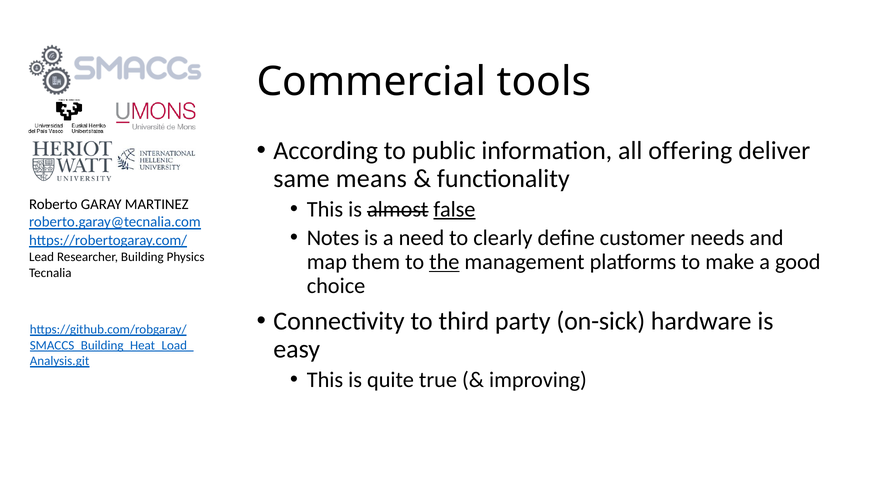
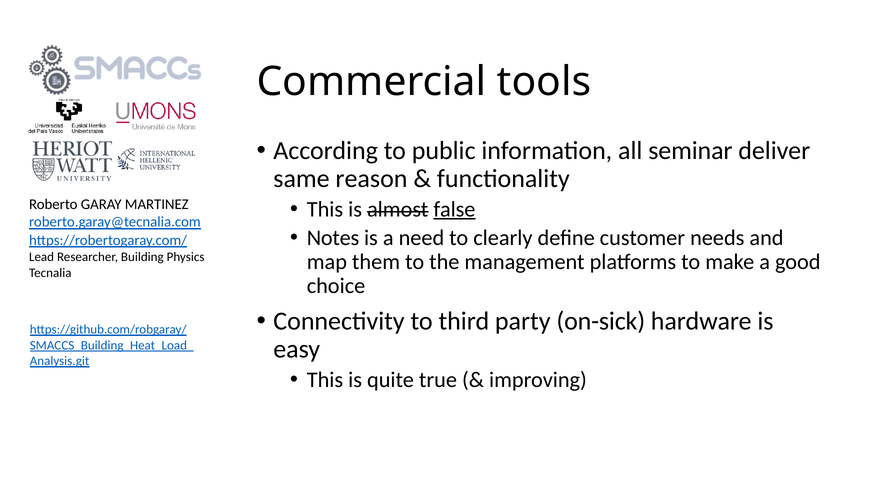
offering: offering -> seminar (690, 151)
means: means -> reason (371, 179)
the underline: present -> none (444, 262)
